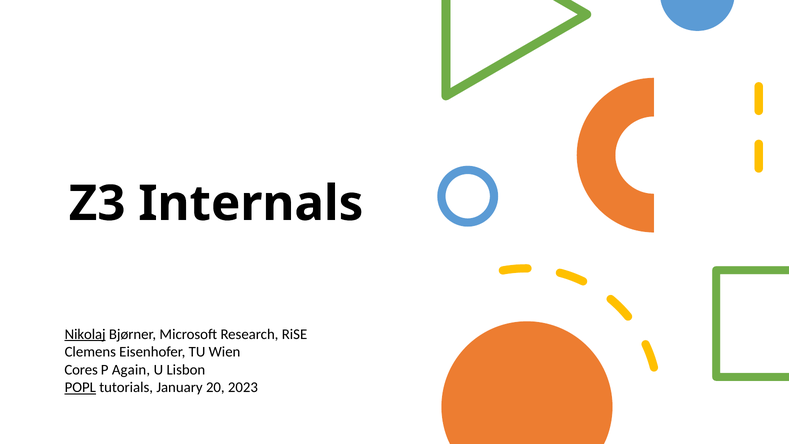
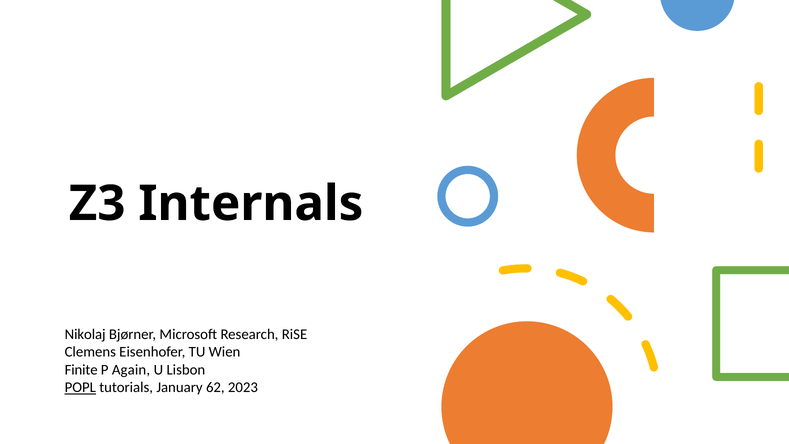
Nikolaj underline: present -> none (85, 334)
Cores: Cores -> Finite (81, 370)
20: 20 -> 62 (215, 387)
